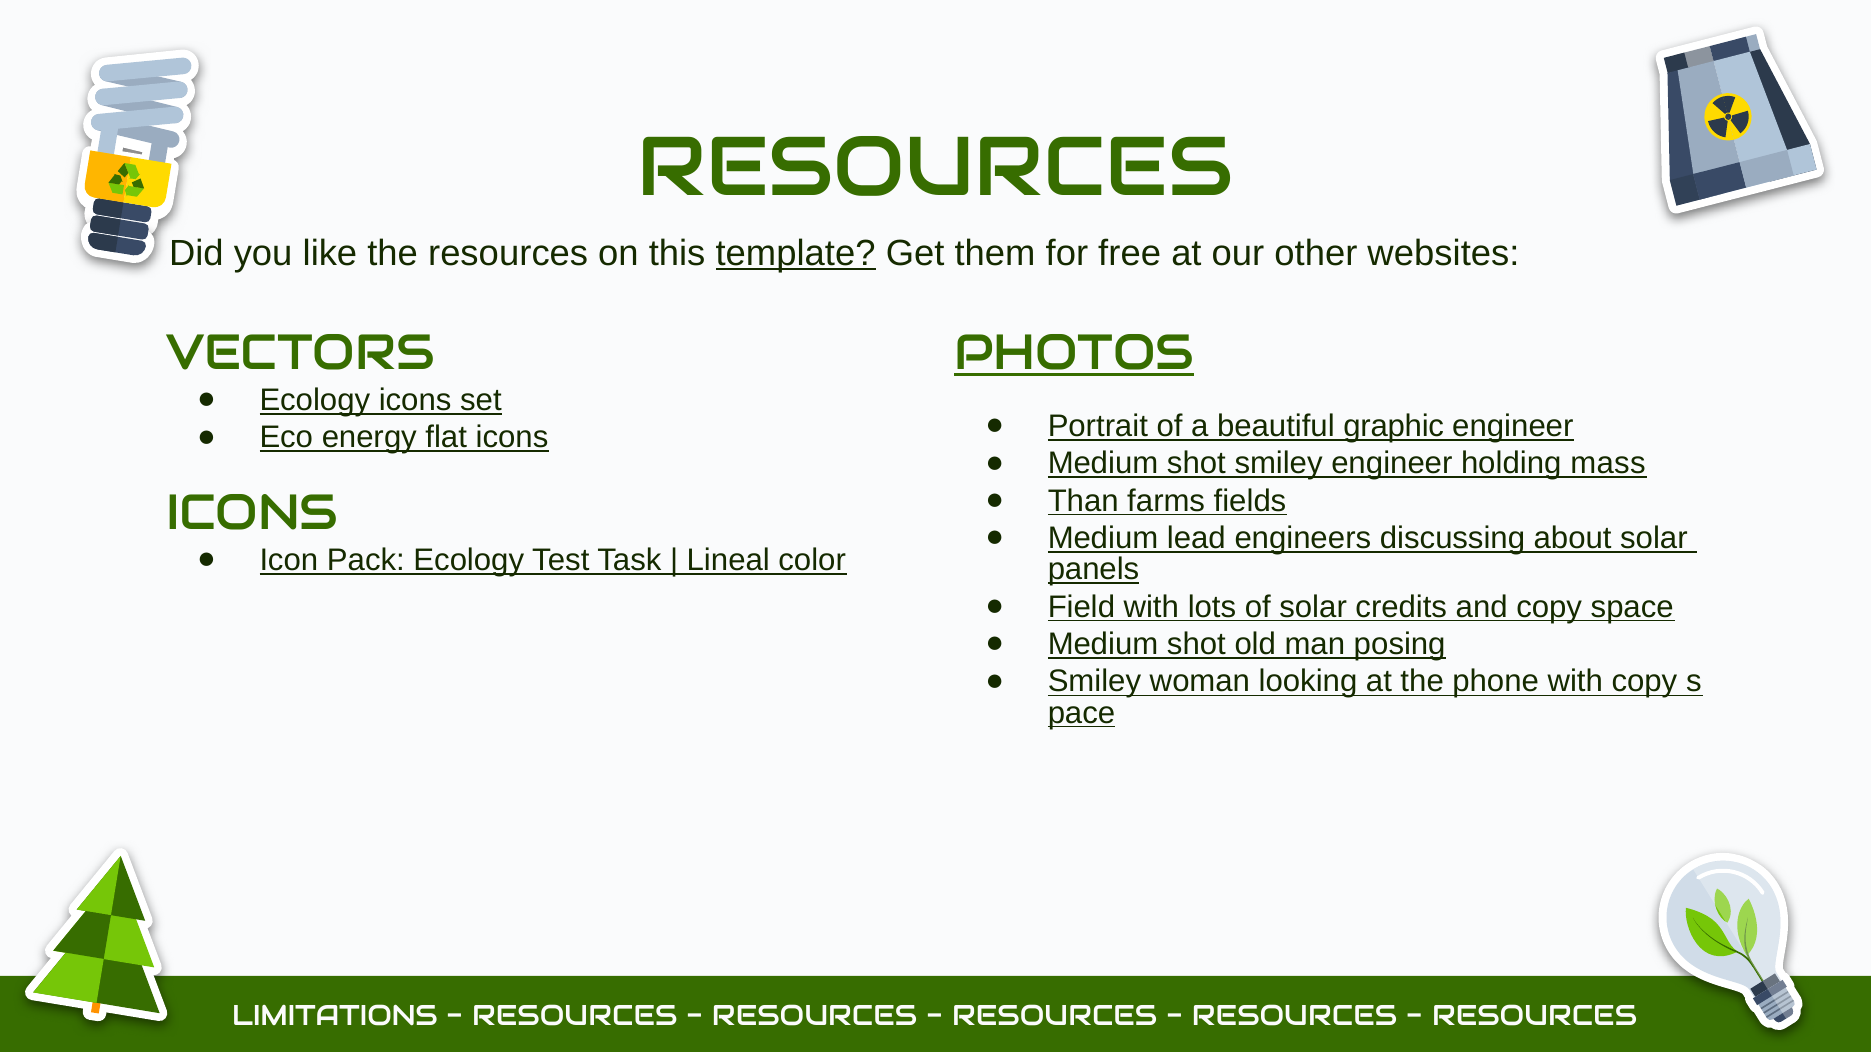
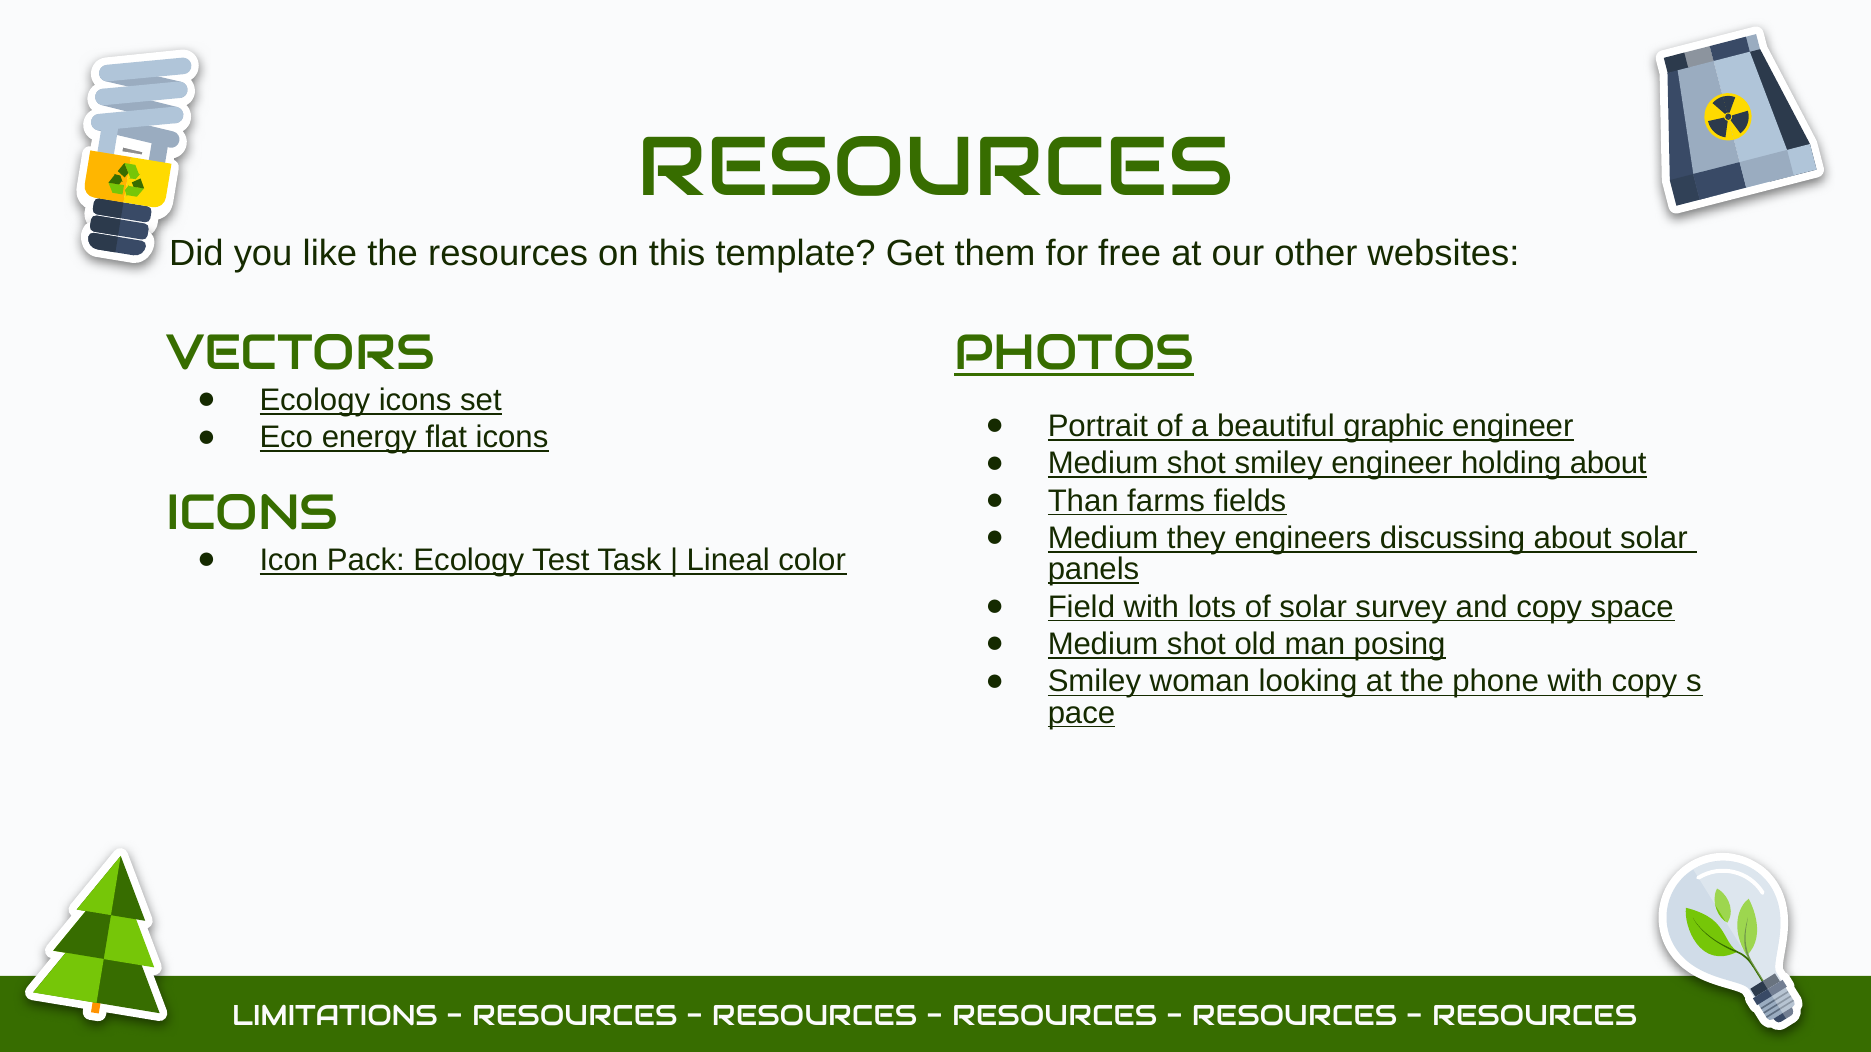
template underline: present -> none (796, 254)
holding mass: mass -> about (1608, 464)
lead: lead -> they (1196, 539)
credits: credits -> survey (1401, 607)
